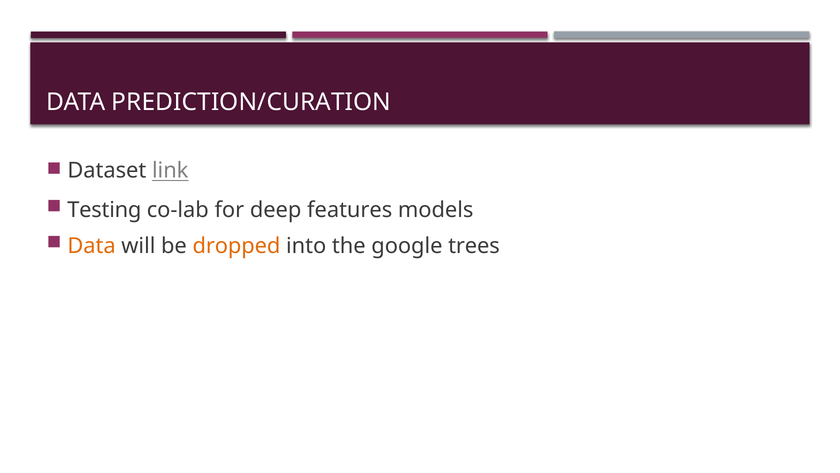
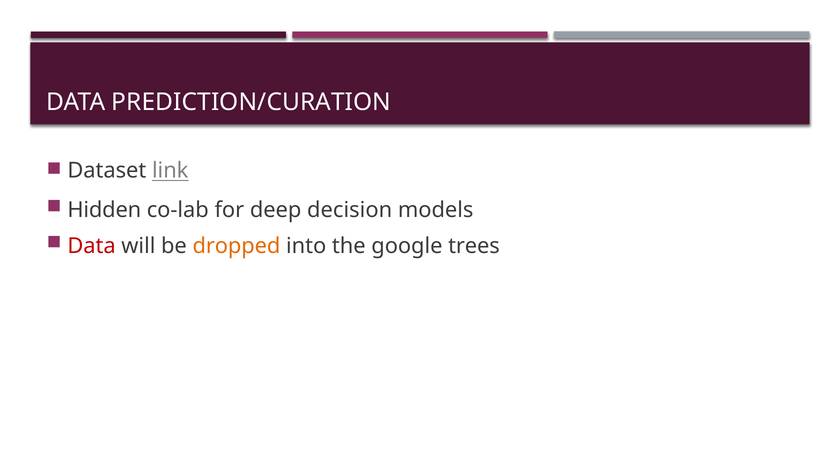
Testing: Testing -> Hidden (104, 210)
features: features -> decision (350, 210)
Data colour: orange -> red (92, 246)
